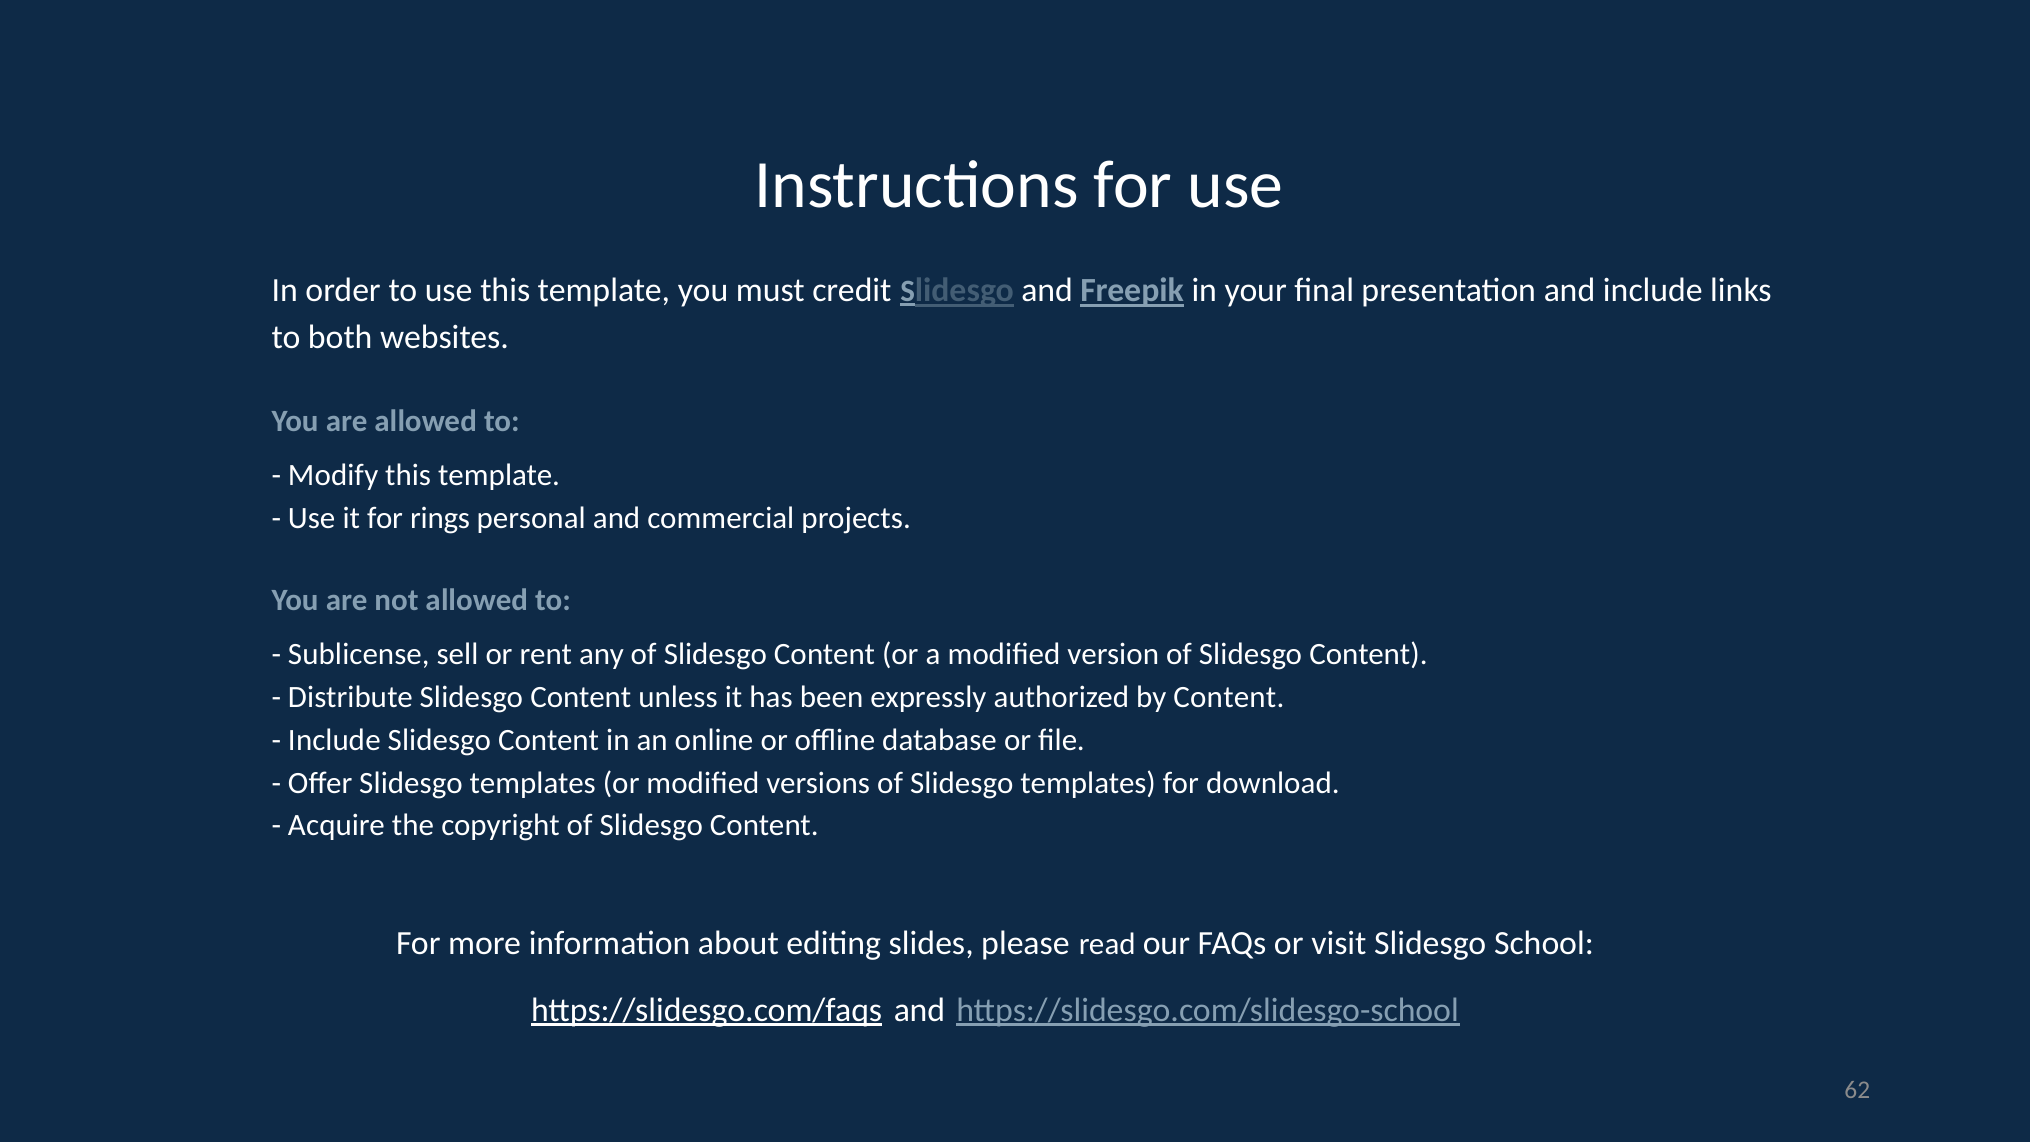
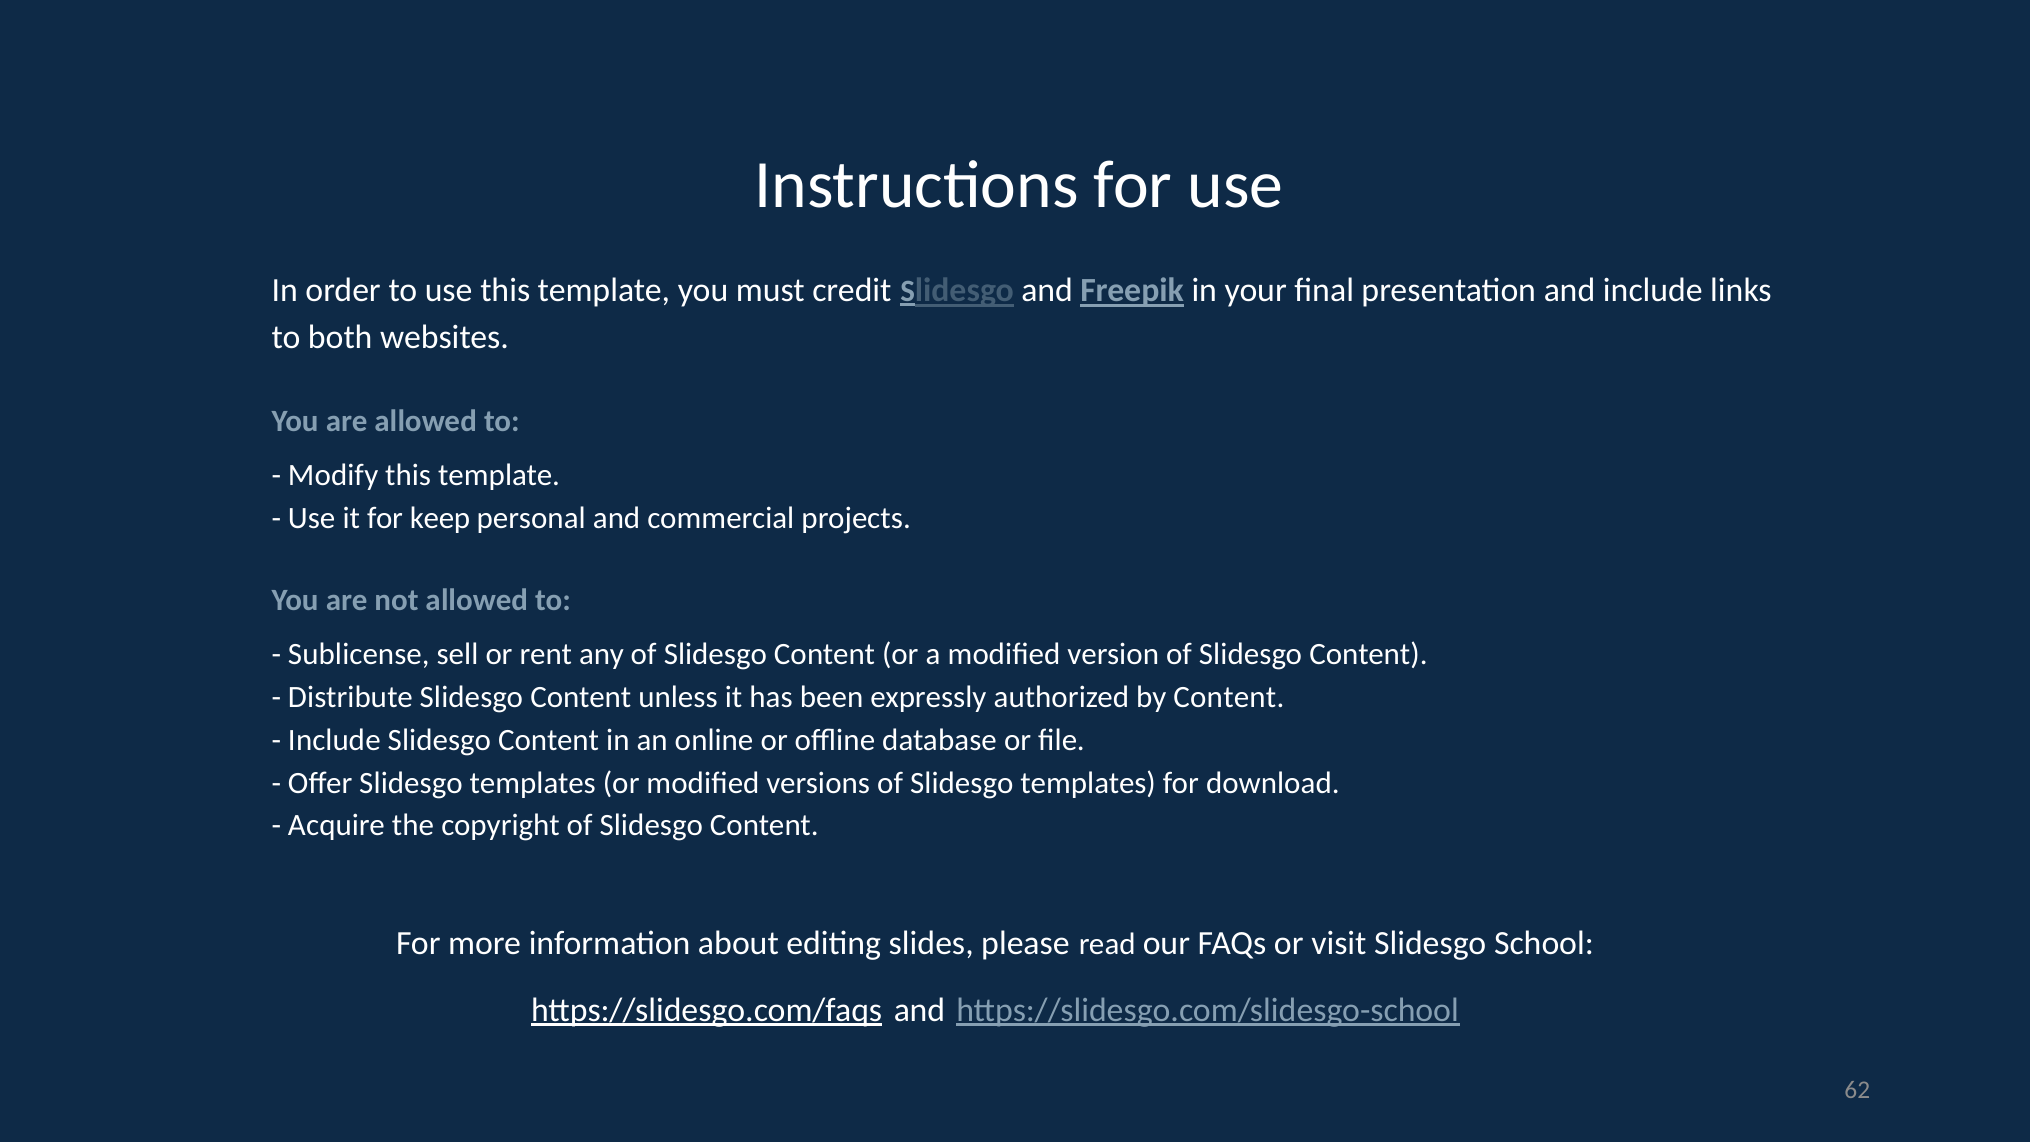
rings: rings -> keep (440, 518)
